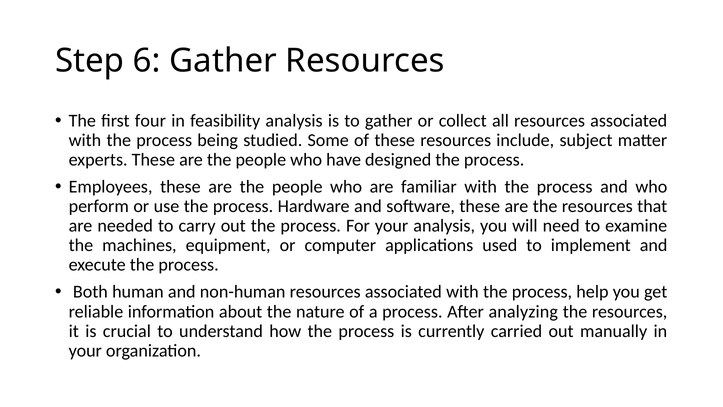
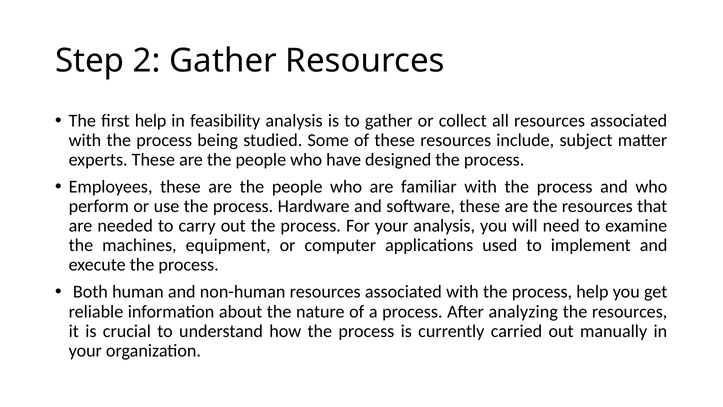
6: 6 -> 2 (147, 61)
first four: four -> help (151, 121)
